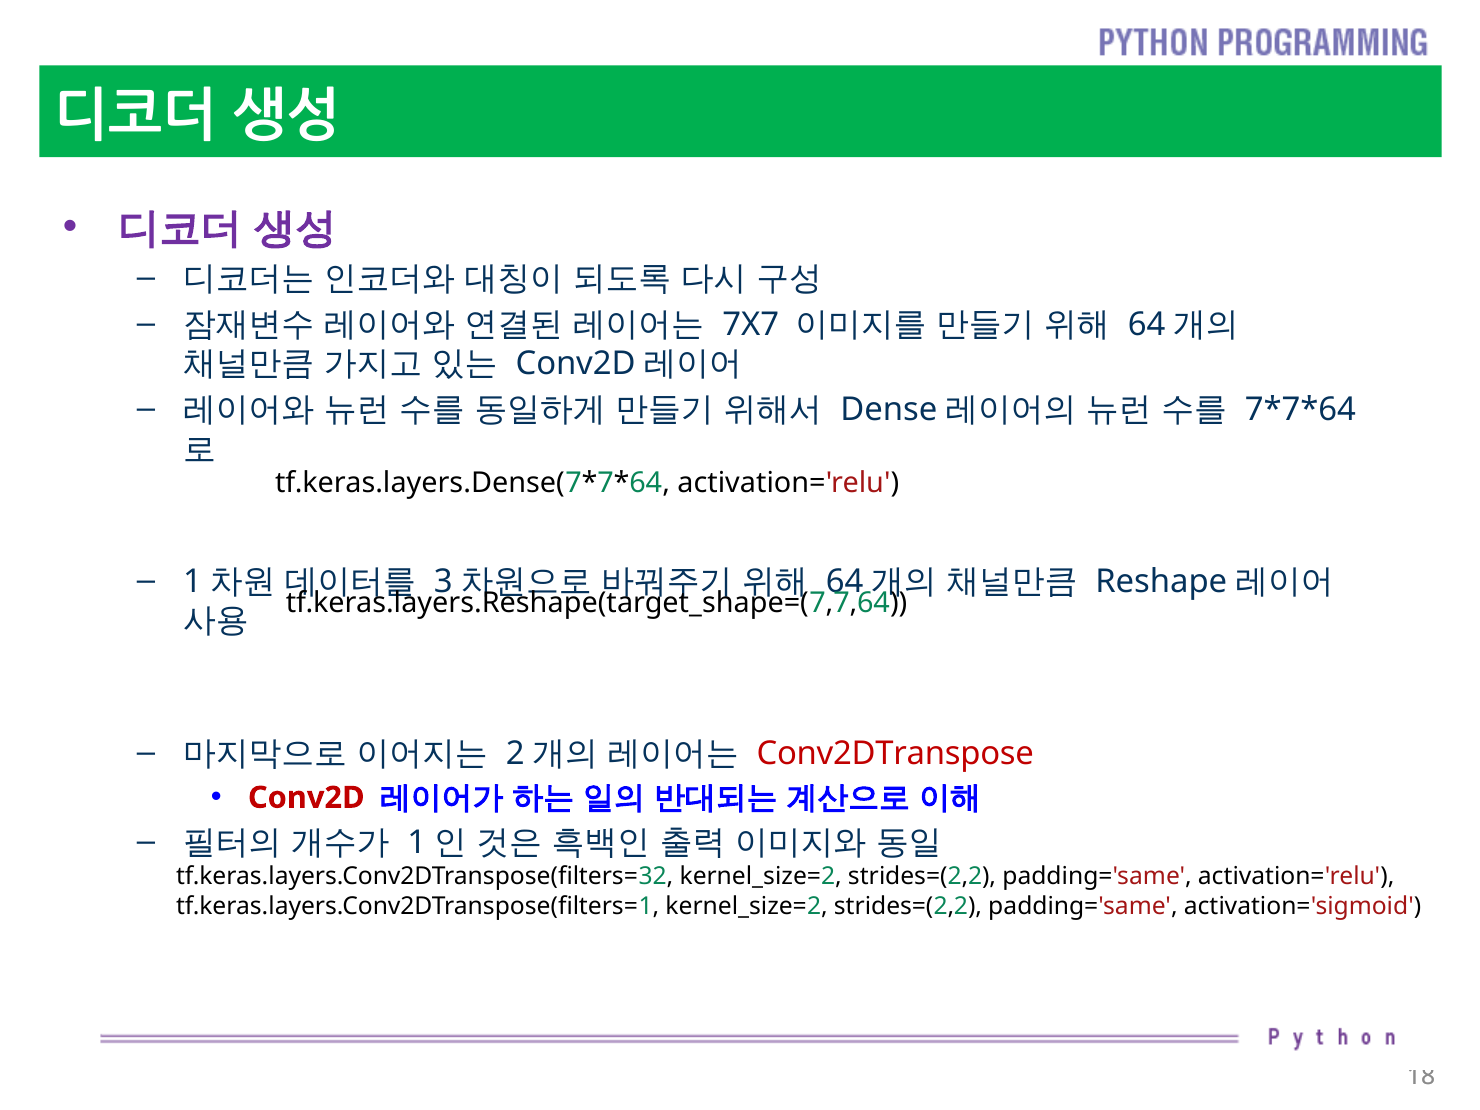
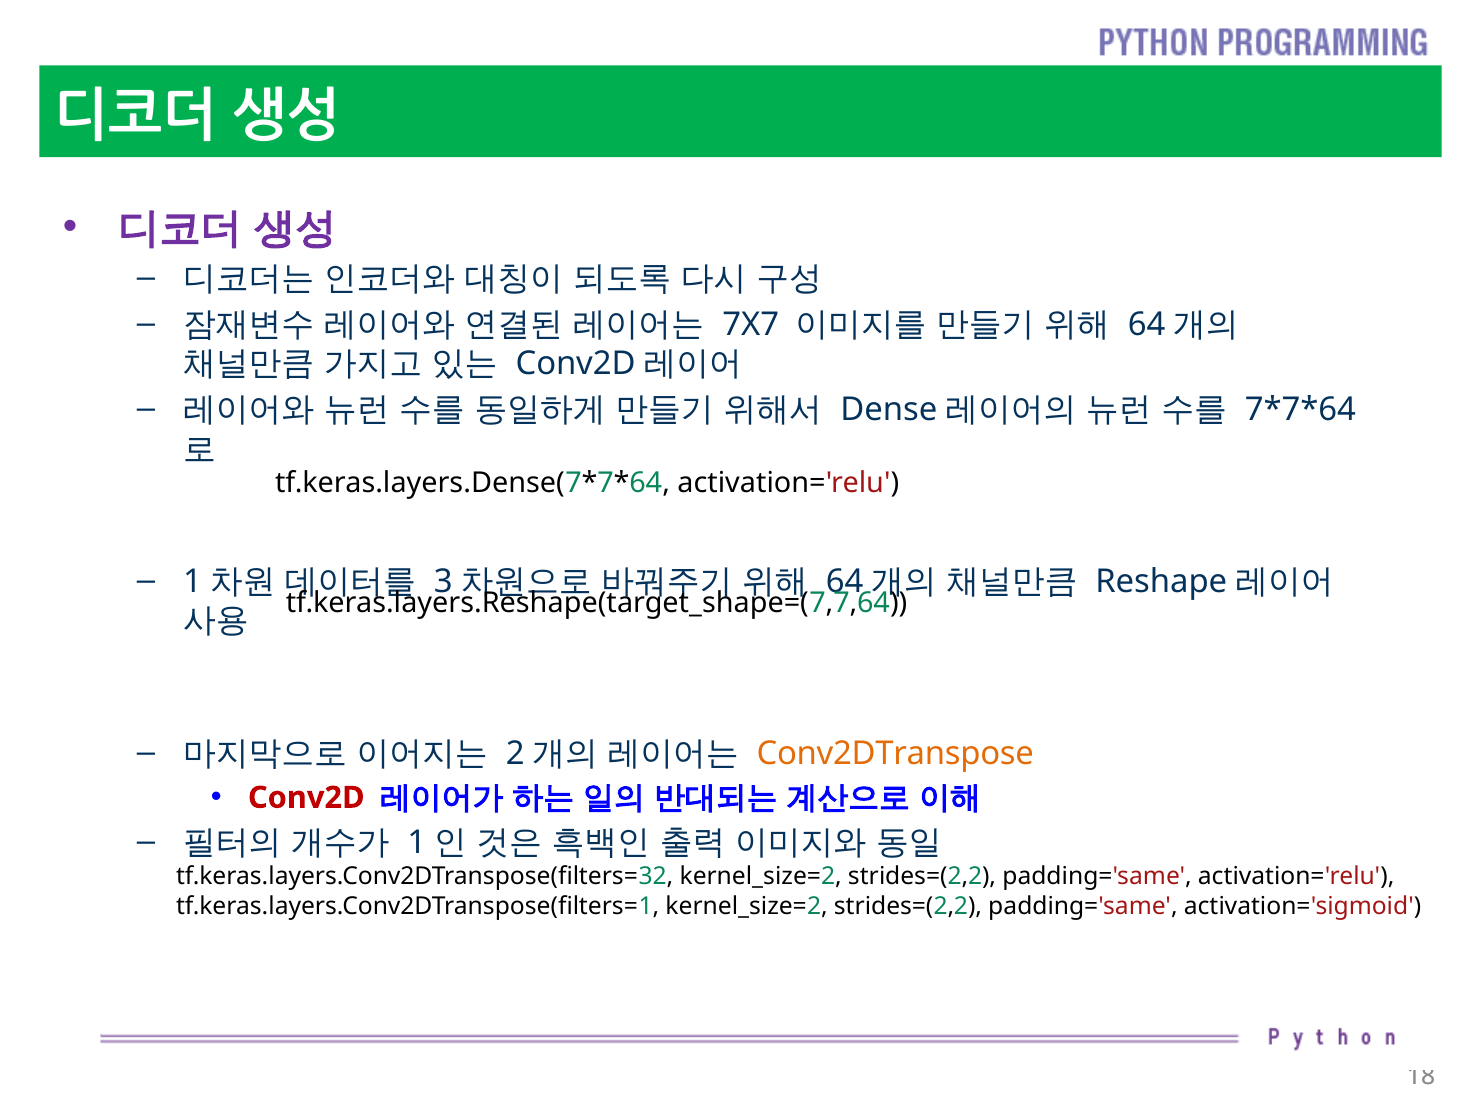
Conv2DTranspose colour: red -> orange (895, 753)
